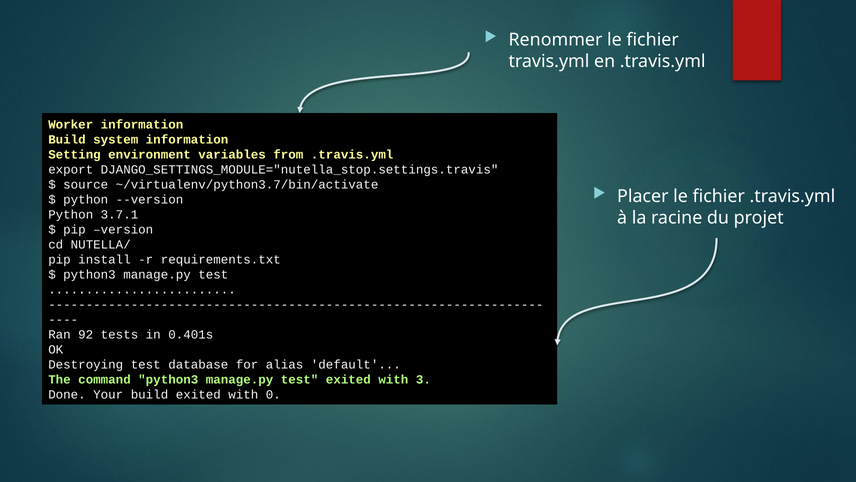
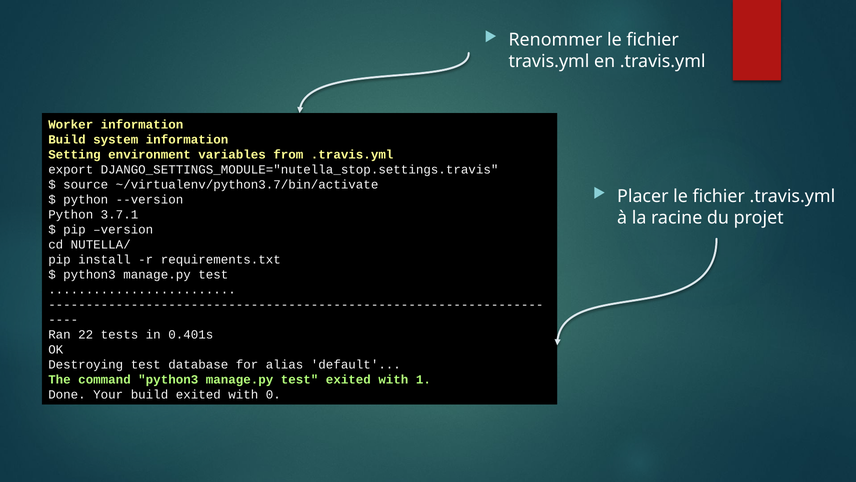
92: 92 -> 22 (86, 334)
3: 3 -> 1 (423, 379)
